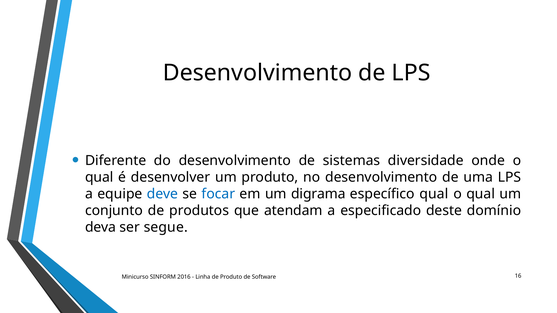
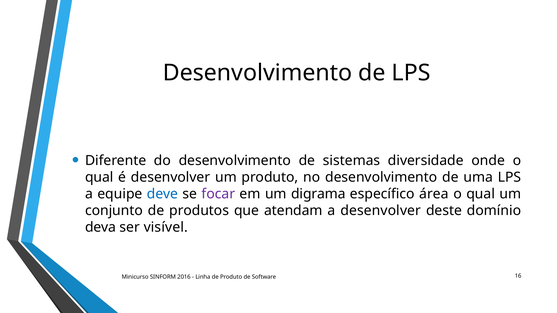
focar colour: blue -> purple (218, 194)
específico qual: qual -> área (434, 194)
a especificado: especificado -> desenvolver (381, 211)
segue: segue -> visível (166, 228)
